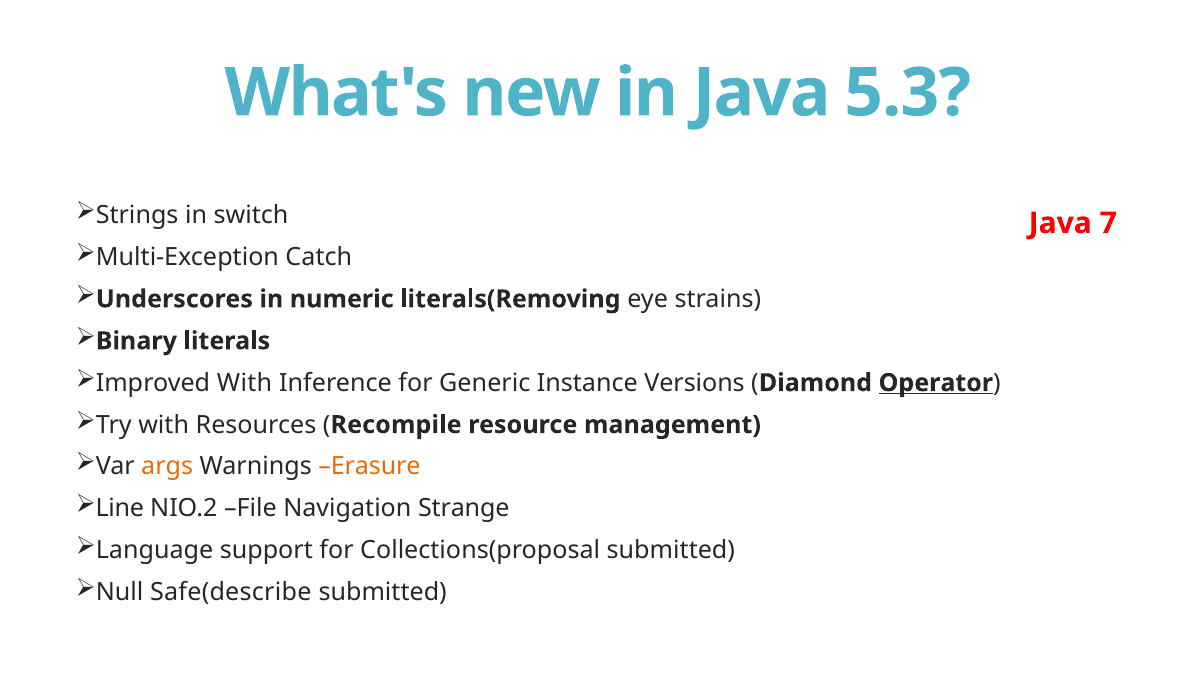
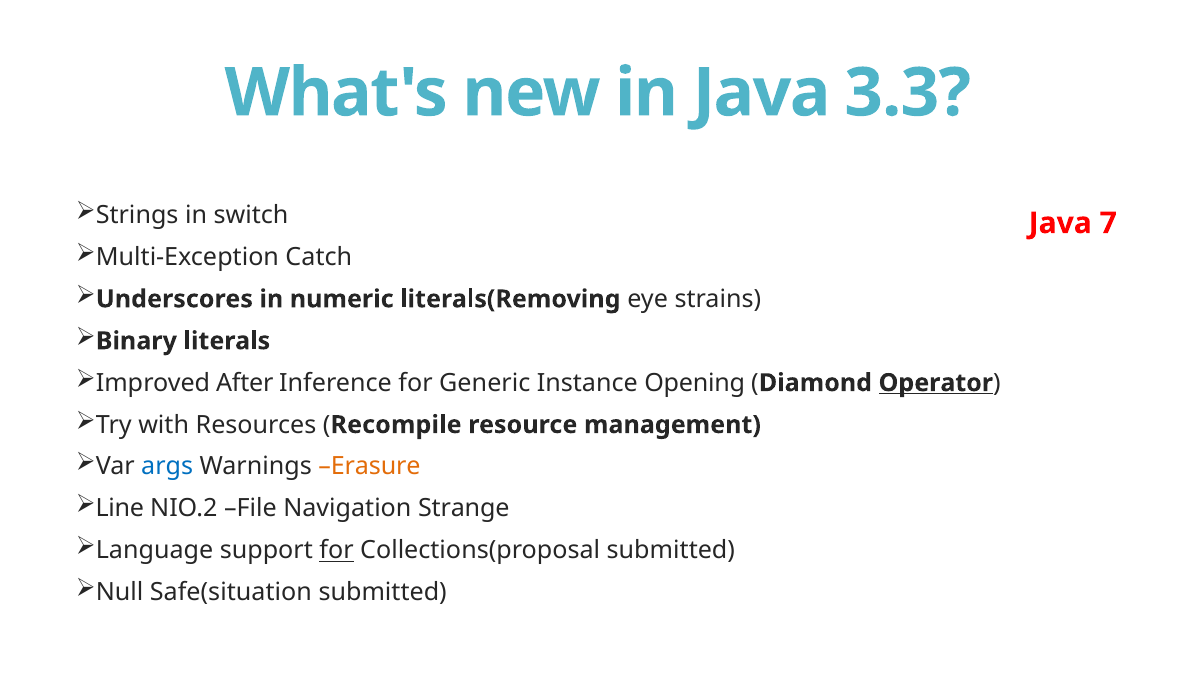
5.3: 5.3 -> 3.3 (908, 93)
Improved With: With -> After (245, 383)
Versions: Versions -> Opening (695, 383)
args colour: orange -> blue (167, 467)
for underline: none -> present (337, 551)
Safe(describe: Safe(describe -> Safe(situation (231, 593)
